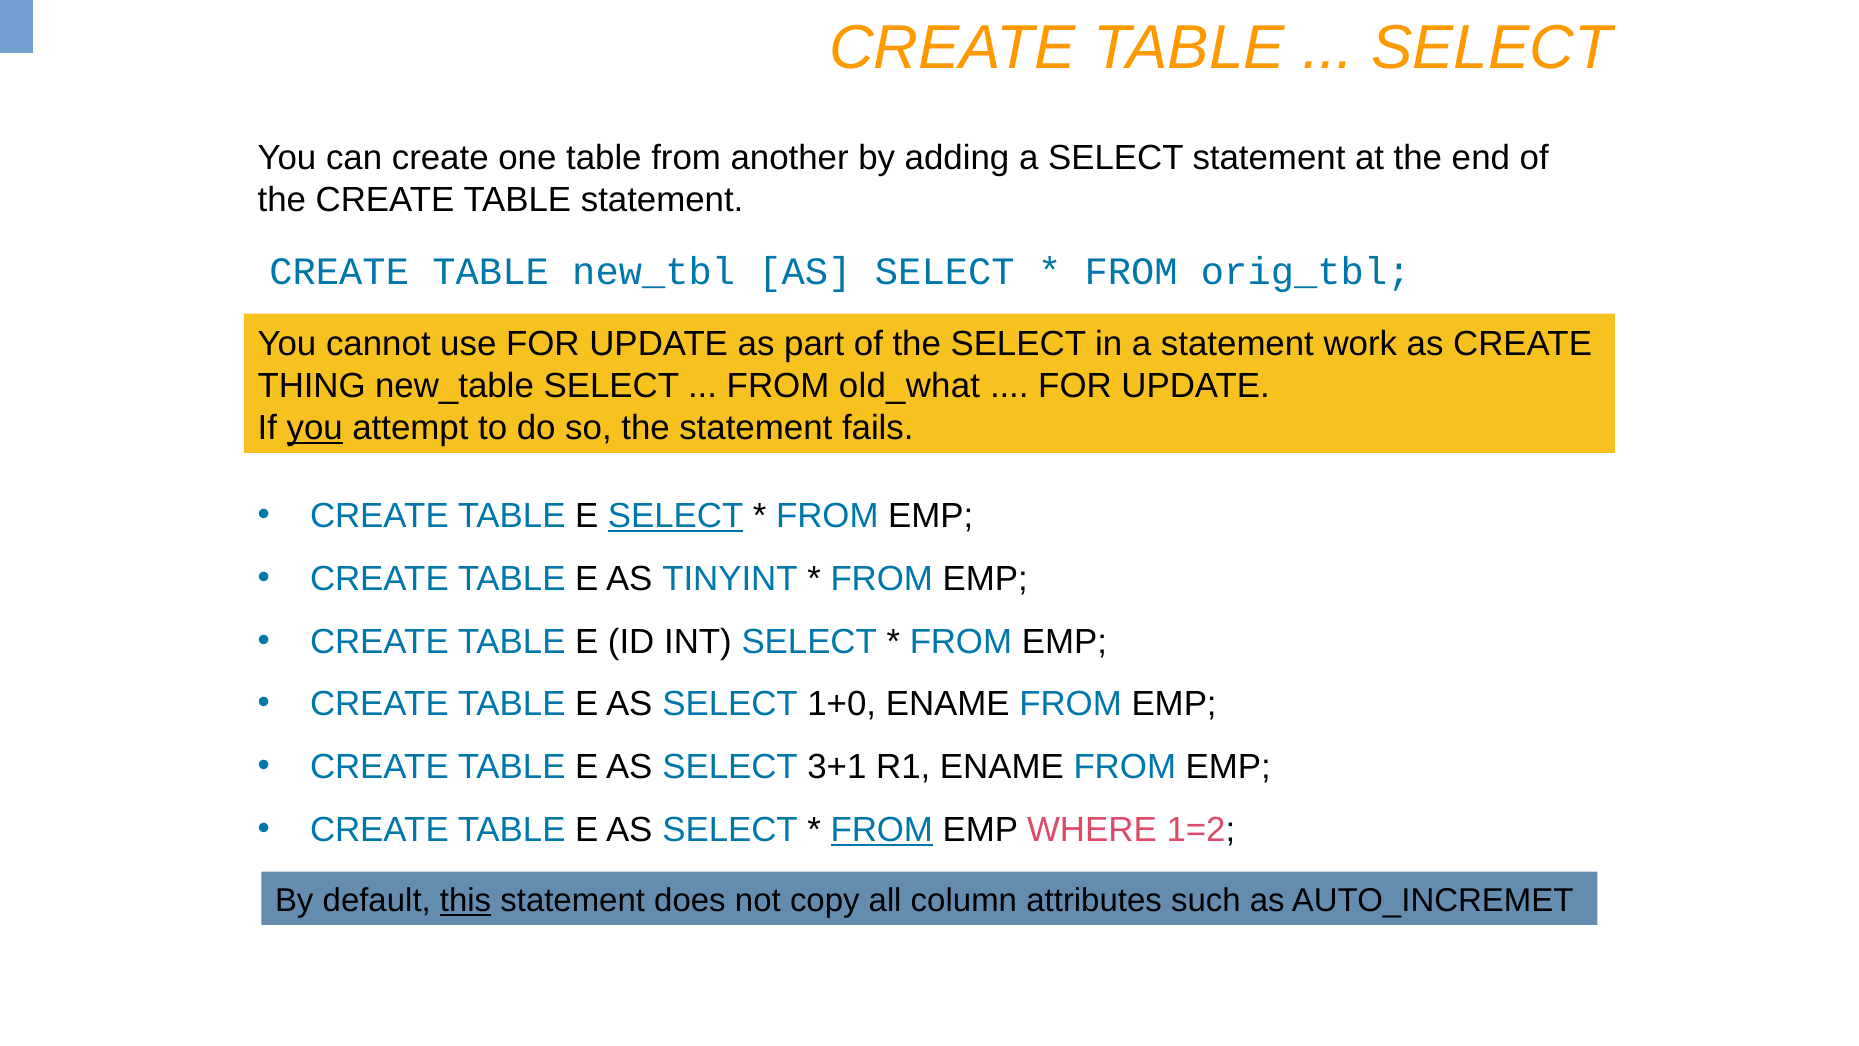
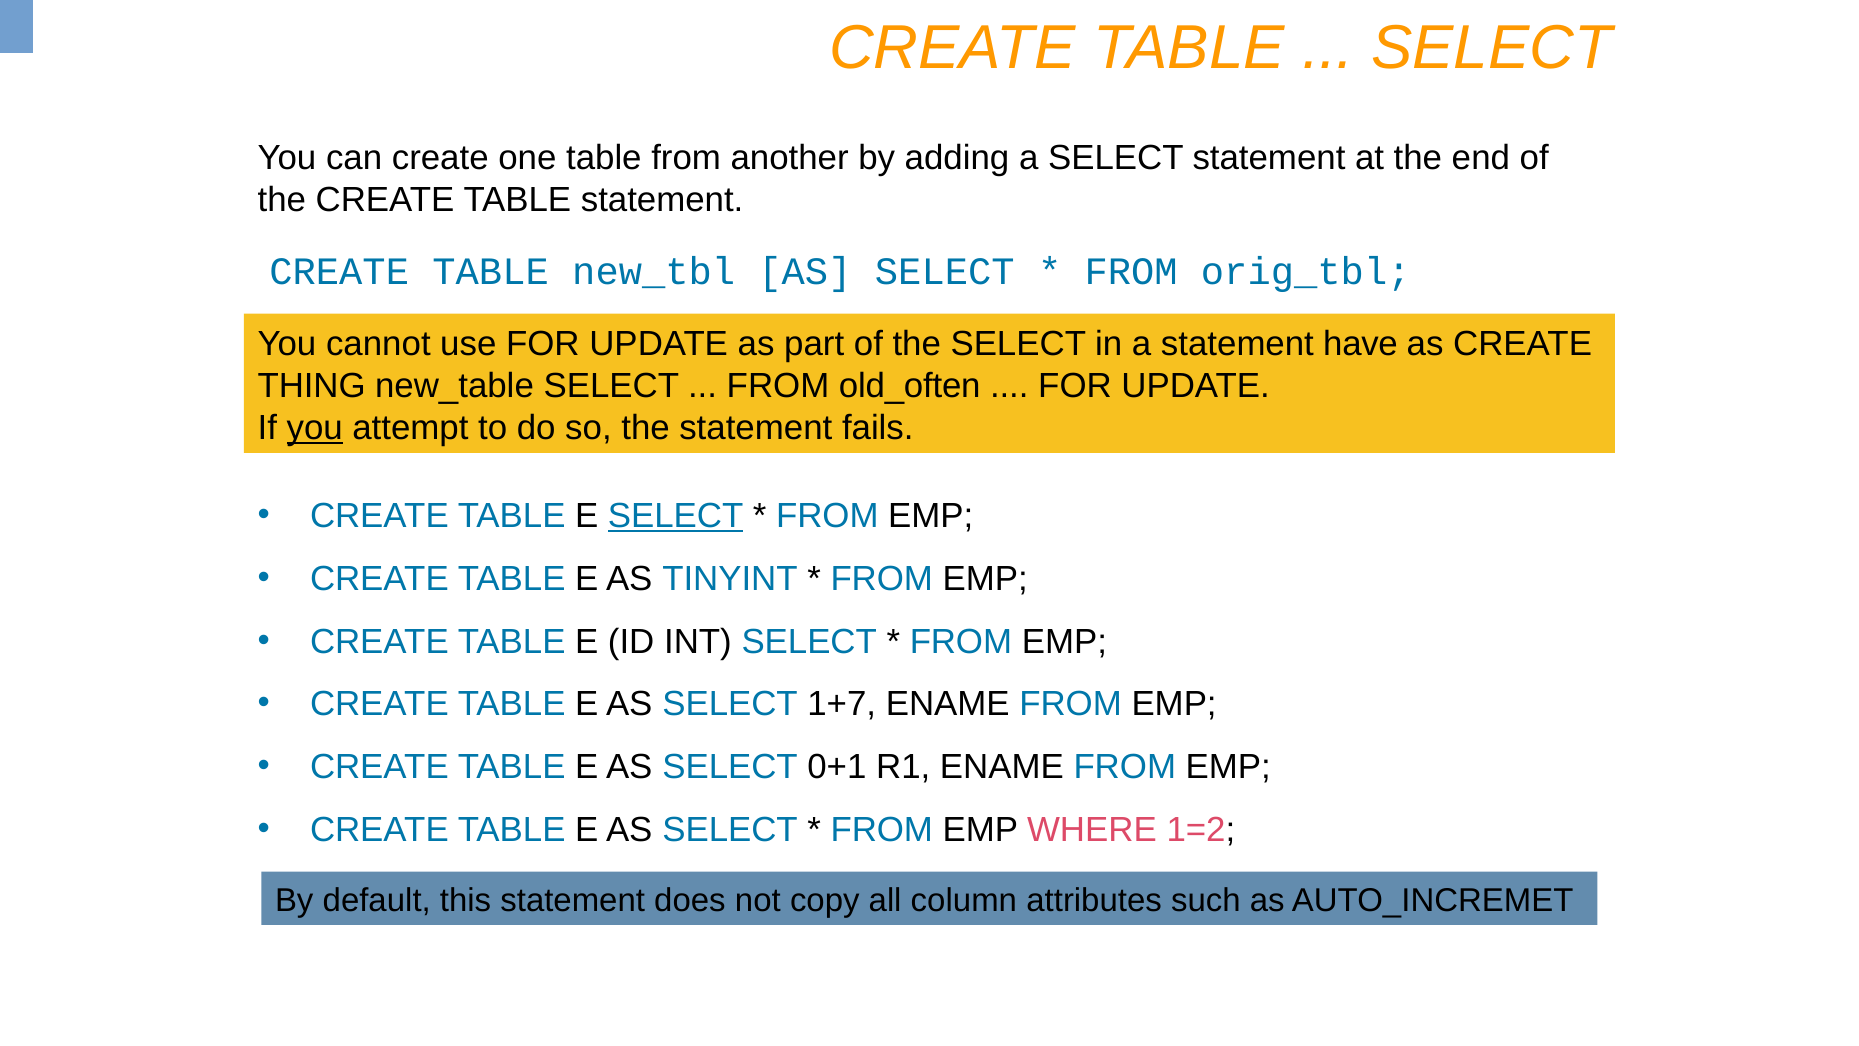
work: work -> have (1361, 344)
old_what: old_what -> old_often (910, 386)
1+0: 1+0 -> 1+7 (842, 704)
3+1: 3+1 -> 0+1 (837, 767)
FROM underline: present -> none (882, 830)
this underline: present -> none (466, 900)
